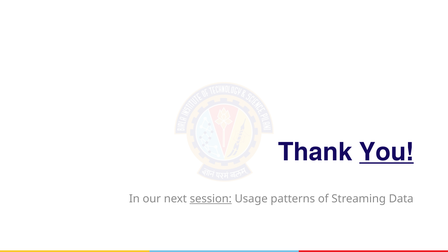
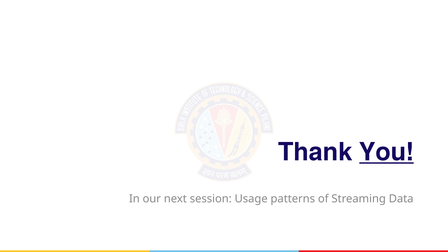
session underline: present -> none (211, 199)
